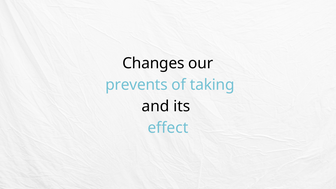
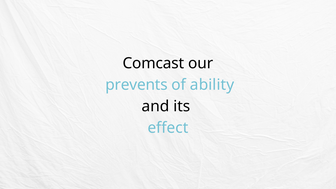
Changes: Changes -> Comcast (153, 63)
taking: taking -> ability (212, 85)
